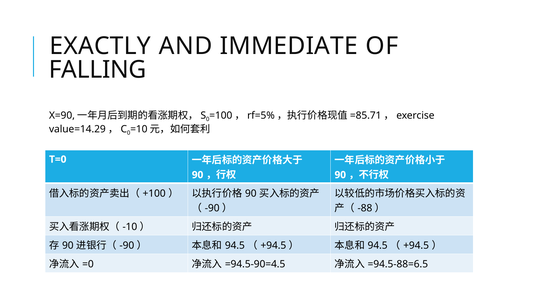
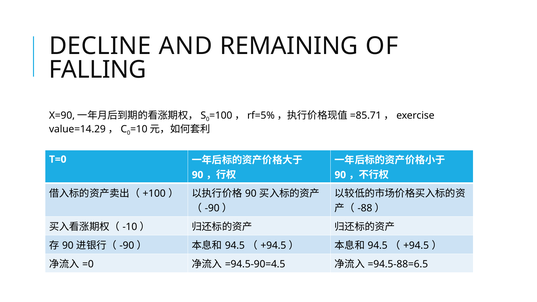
EXACTLY: EXACTLY -> DECLINE (100, 46)
IMMEDIATE: IMMEDIATE -> REMAINING (289, 46)
